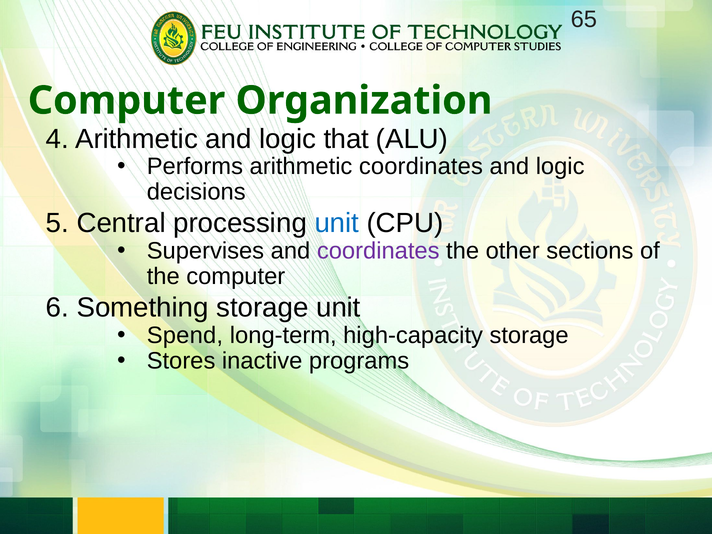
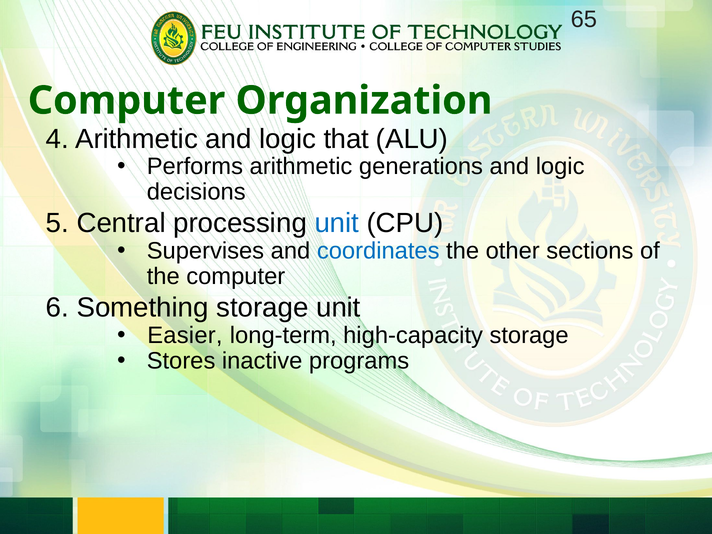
arithmetic coordinates: coordinates -> generations (421, 166)
coordinates colour: purple -> blue (378, 251)
Spend: Spend -> Easier (185, 335)
